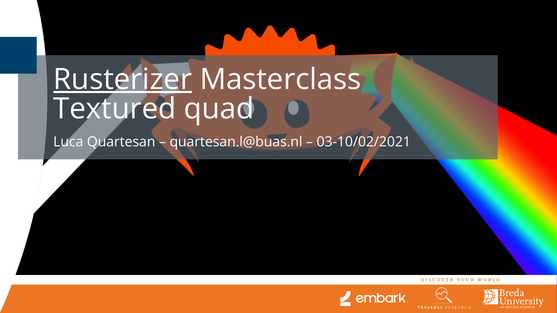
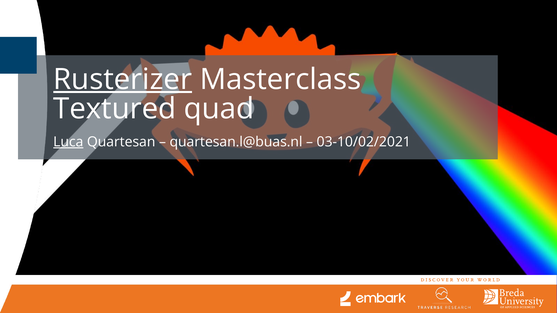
Luca underline: none -> present (68, 142)
